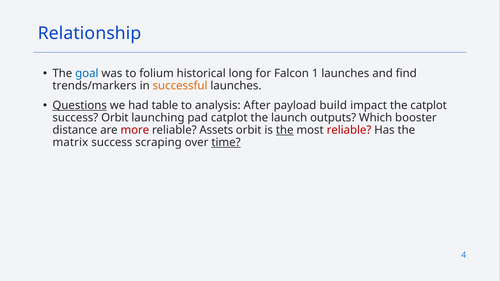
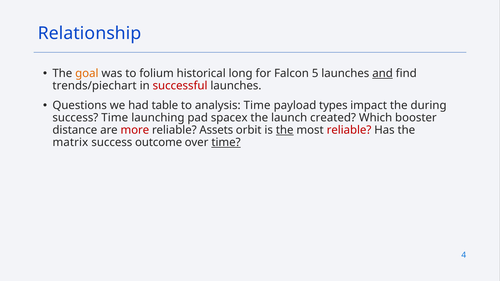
goal colour: blue -> orange (87, 73)
1: 1 -> 5 (315, 73)
and underline: none -> present (383, 73)
trends/markers: trends/markers -> trends/piechart (95, 86)
successful colour: orange -> red (180, 86)
Questions underline: present -> none (80, 105)
analysis After: After -> Time (257, 105)
build: build -> types (333, 105)
the catplot: catplot -> during (429, 105)
success Orbit: Orbit -> Time (115, 118)
pad catplot: catplot -> spacex (229, 118)
outputs: outputs -> created (333, 118)
scraping: scraping -> outcome (159, 143)
